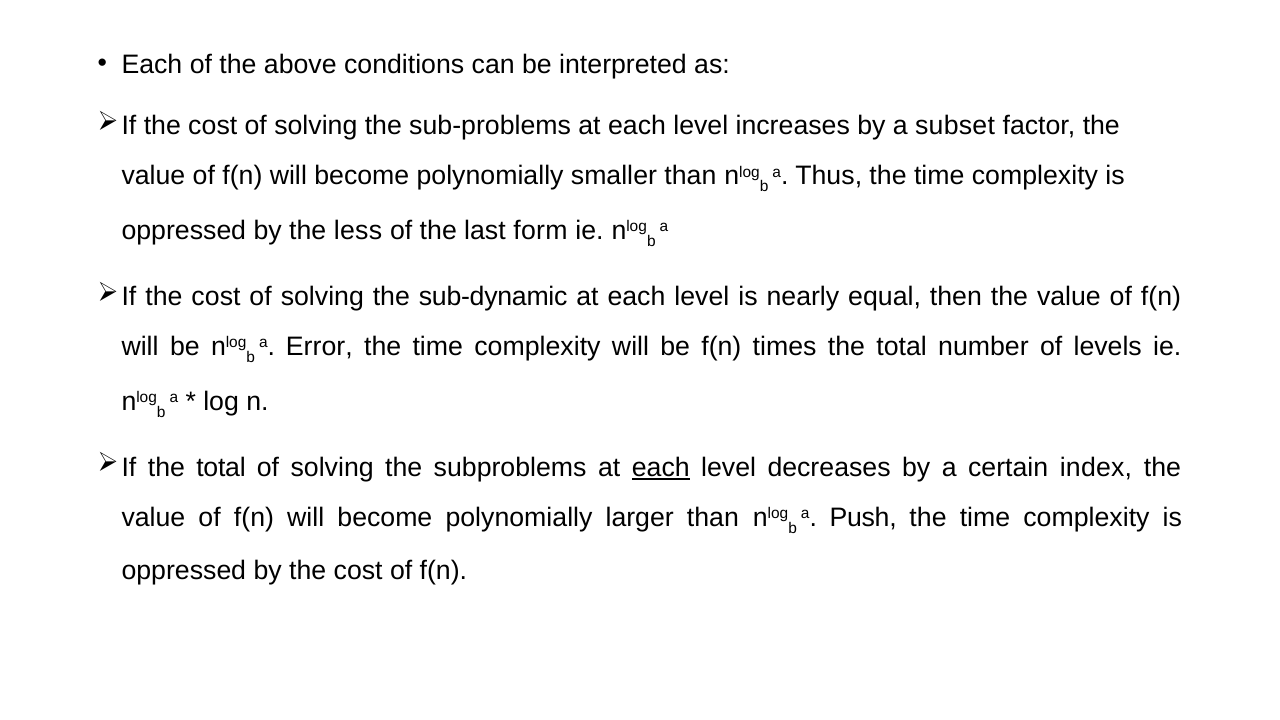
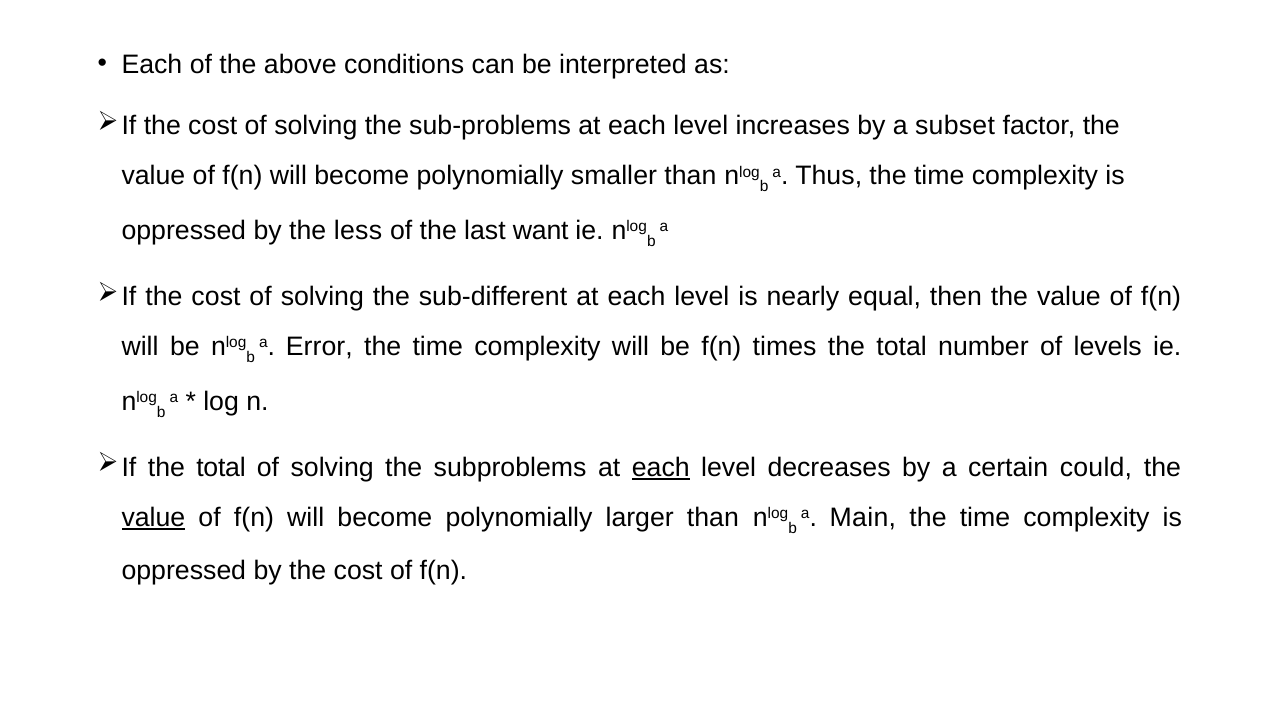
form: form -> want (541, 231)
sub-dynamic: sub-dynamic -> sub-different (493, 297)
index: index -> could (1096, 467)
value underline: none -> present (153, 518)
Push: Push -> Main (863, 518)
